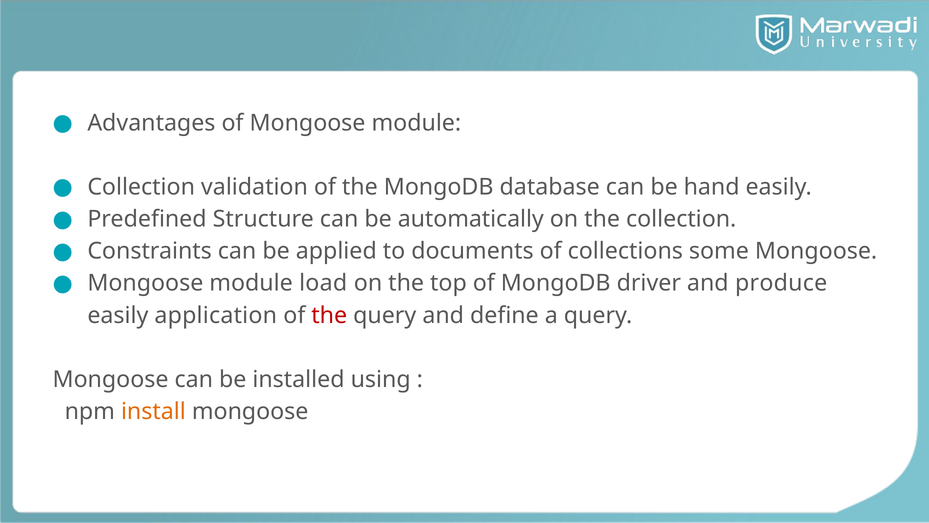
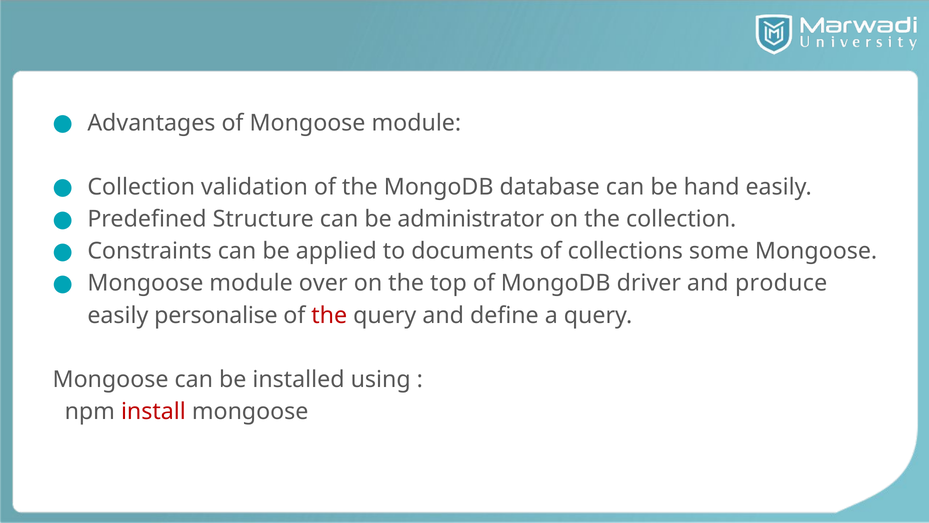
automatically: automatically -> administrator (471, 219)
load: load -> over (323, 283)
application: application -> personalise (216, 315)
install colour: orange -> red (153, 411)
